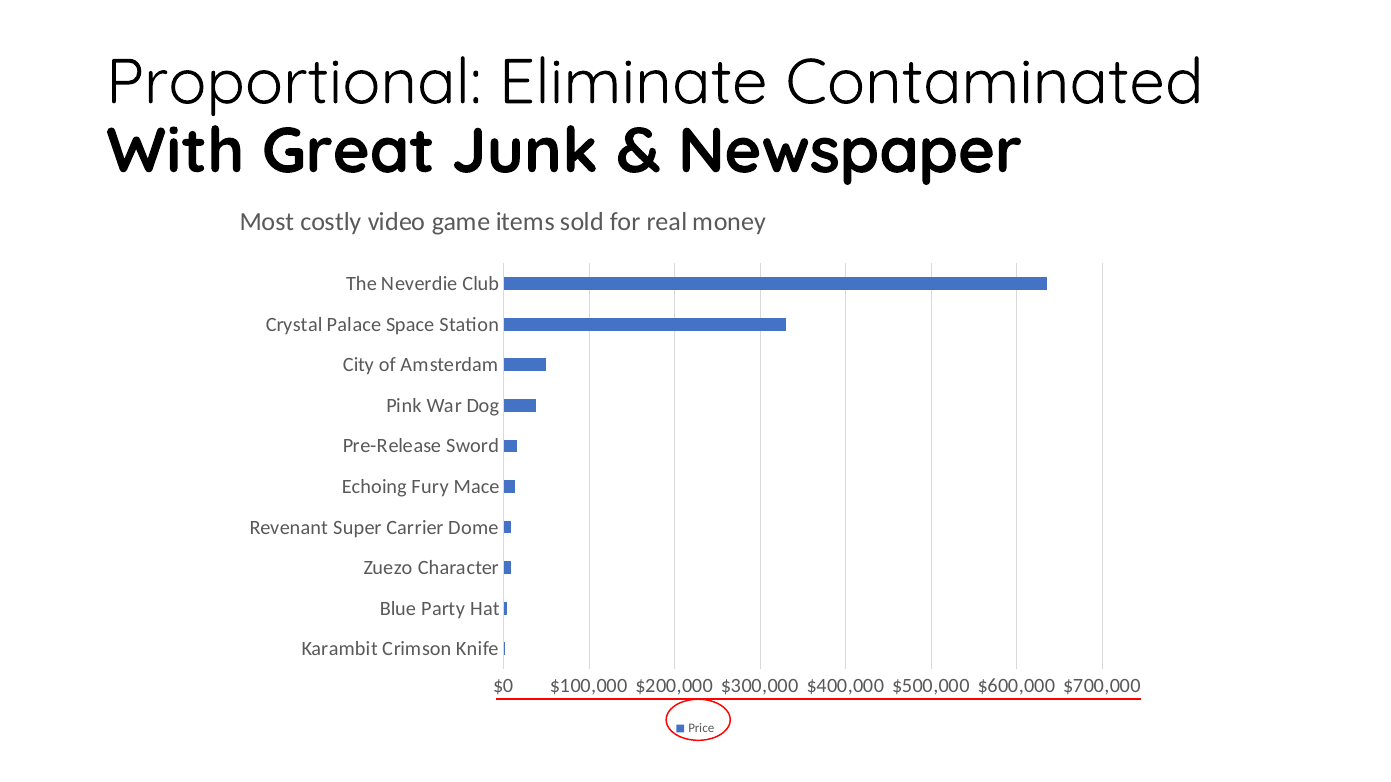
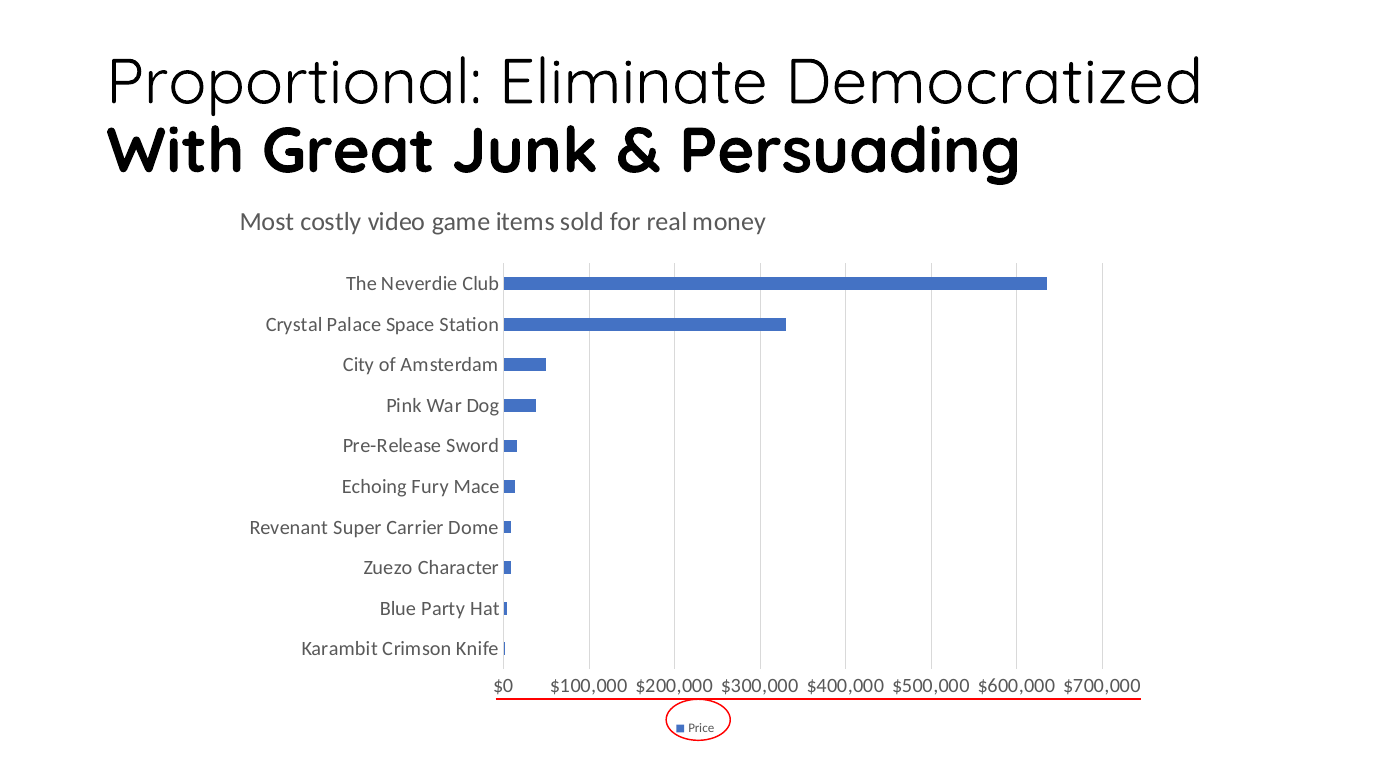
Contaminated: Contaminated -> Democratized (994, 82)
Newspaper: Newspaper -> Persuading (850, 151)
